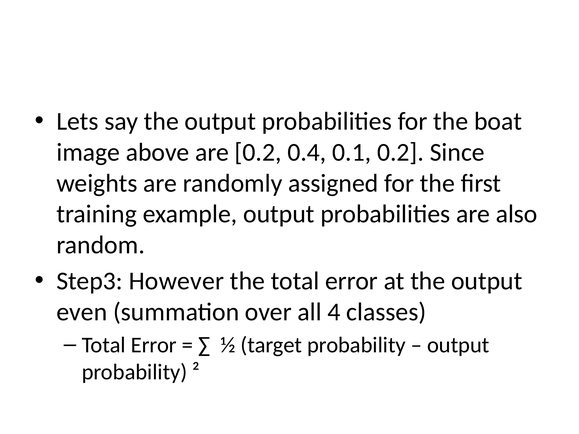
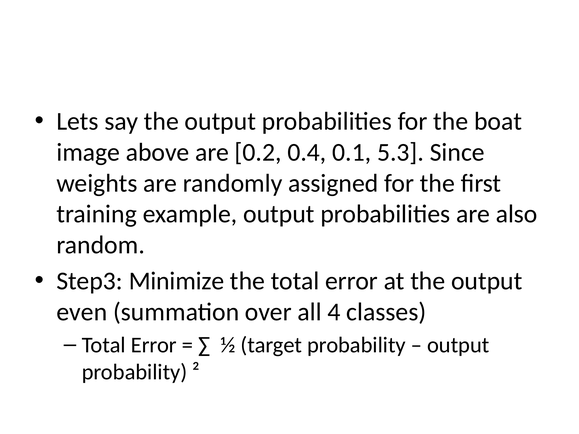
0.1 0.2: 0.2 -> 5.3 (400, 152)
However: However -> Minimize (177, 281)
